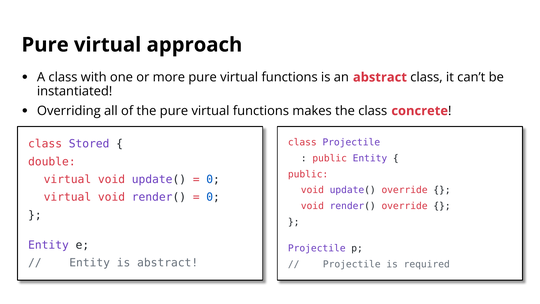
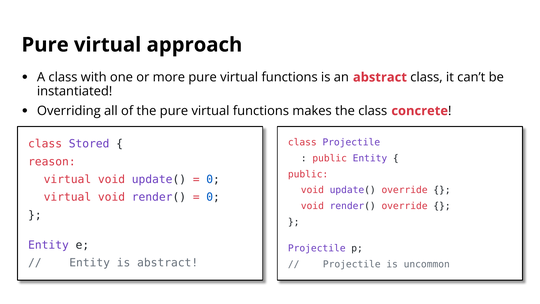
double: double -> reason (52, 162)
required: required -> uncommon (427, 264)
